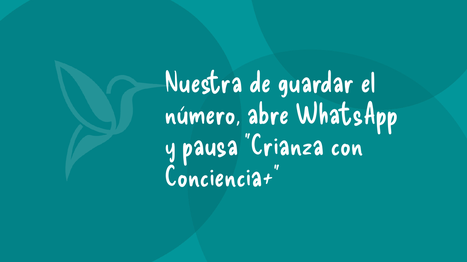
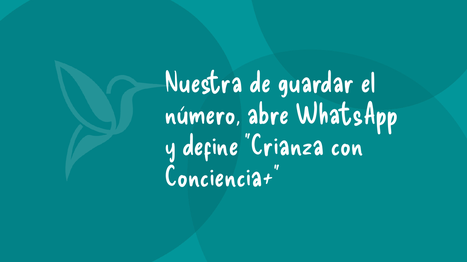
pausa: pausa -> define (210, 146)
